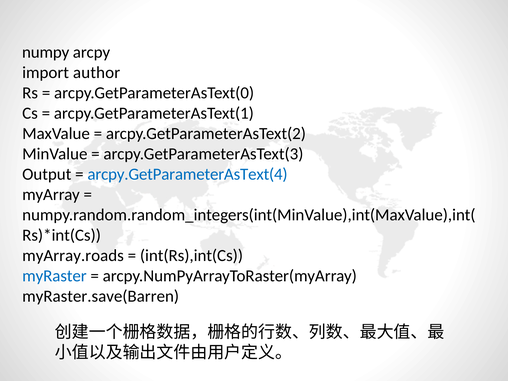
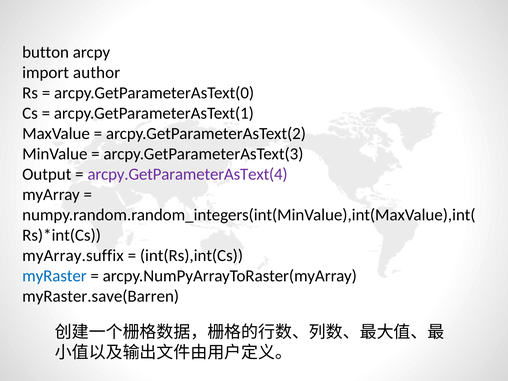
numpy: numpy -> button (46, 52)
arcpy.GetParameterAsText(4 colour: blue -> purple (188, 174)
myArray.roads: myArray.roads -> myArray.suffix (73, 256)
